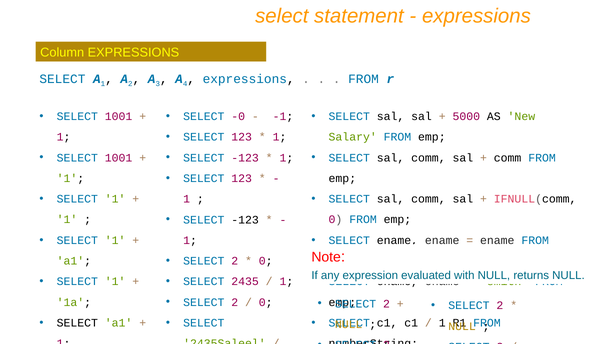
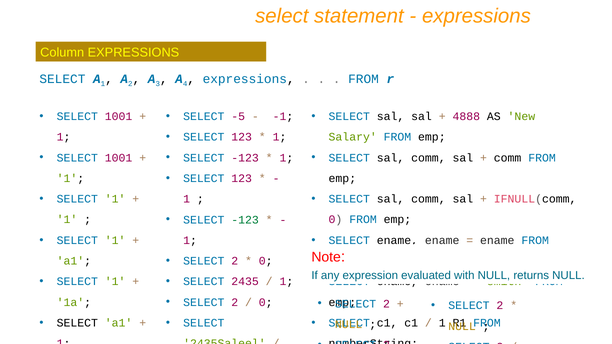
5000: 5000 -> 4888 (466, 117)
-0: -0 -> -5 (238, 117)
-123 colour: black -> green (245, 220)
